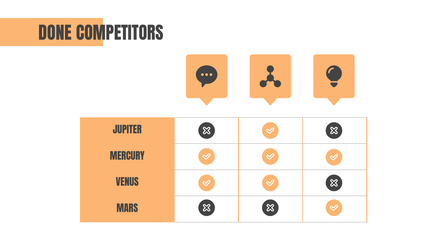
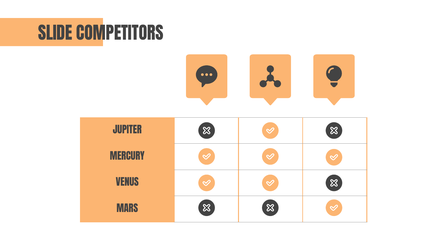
DONE: DONE -> SLIDE (55, 34)
